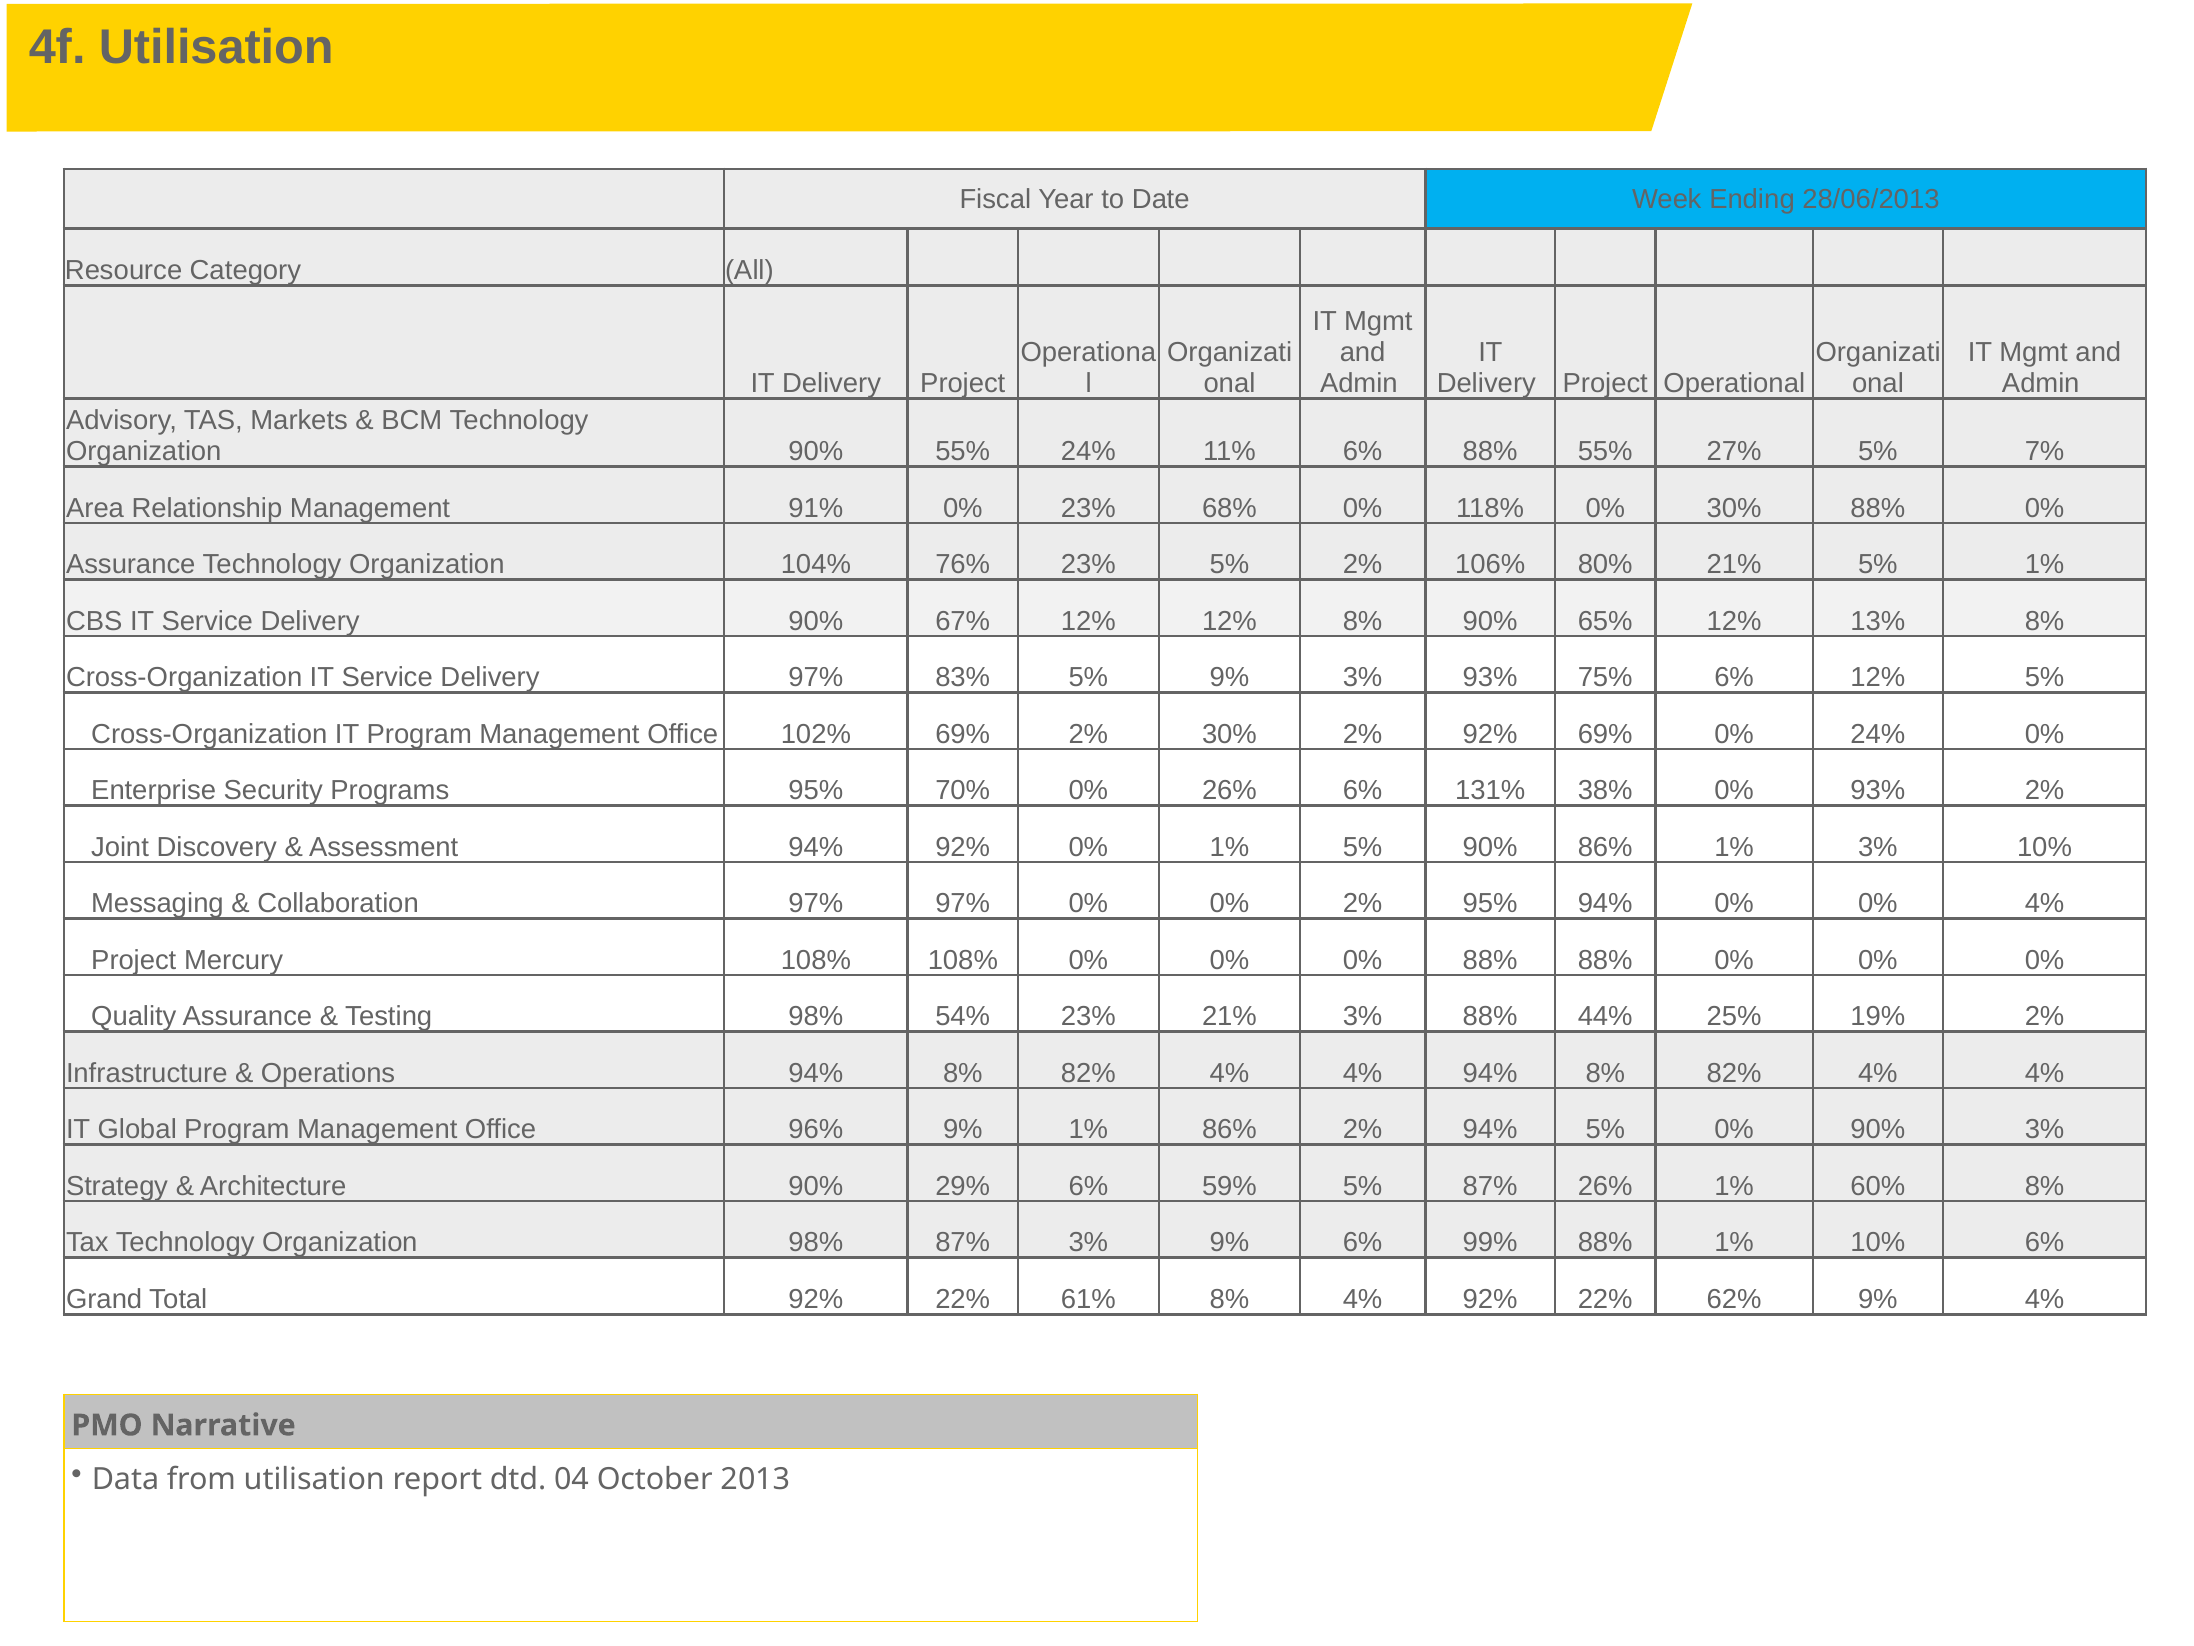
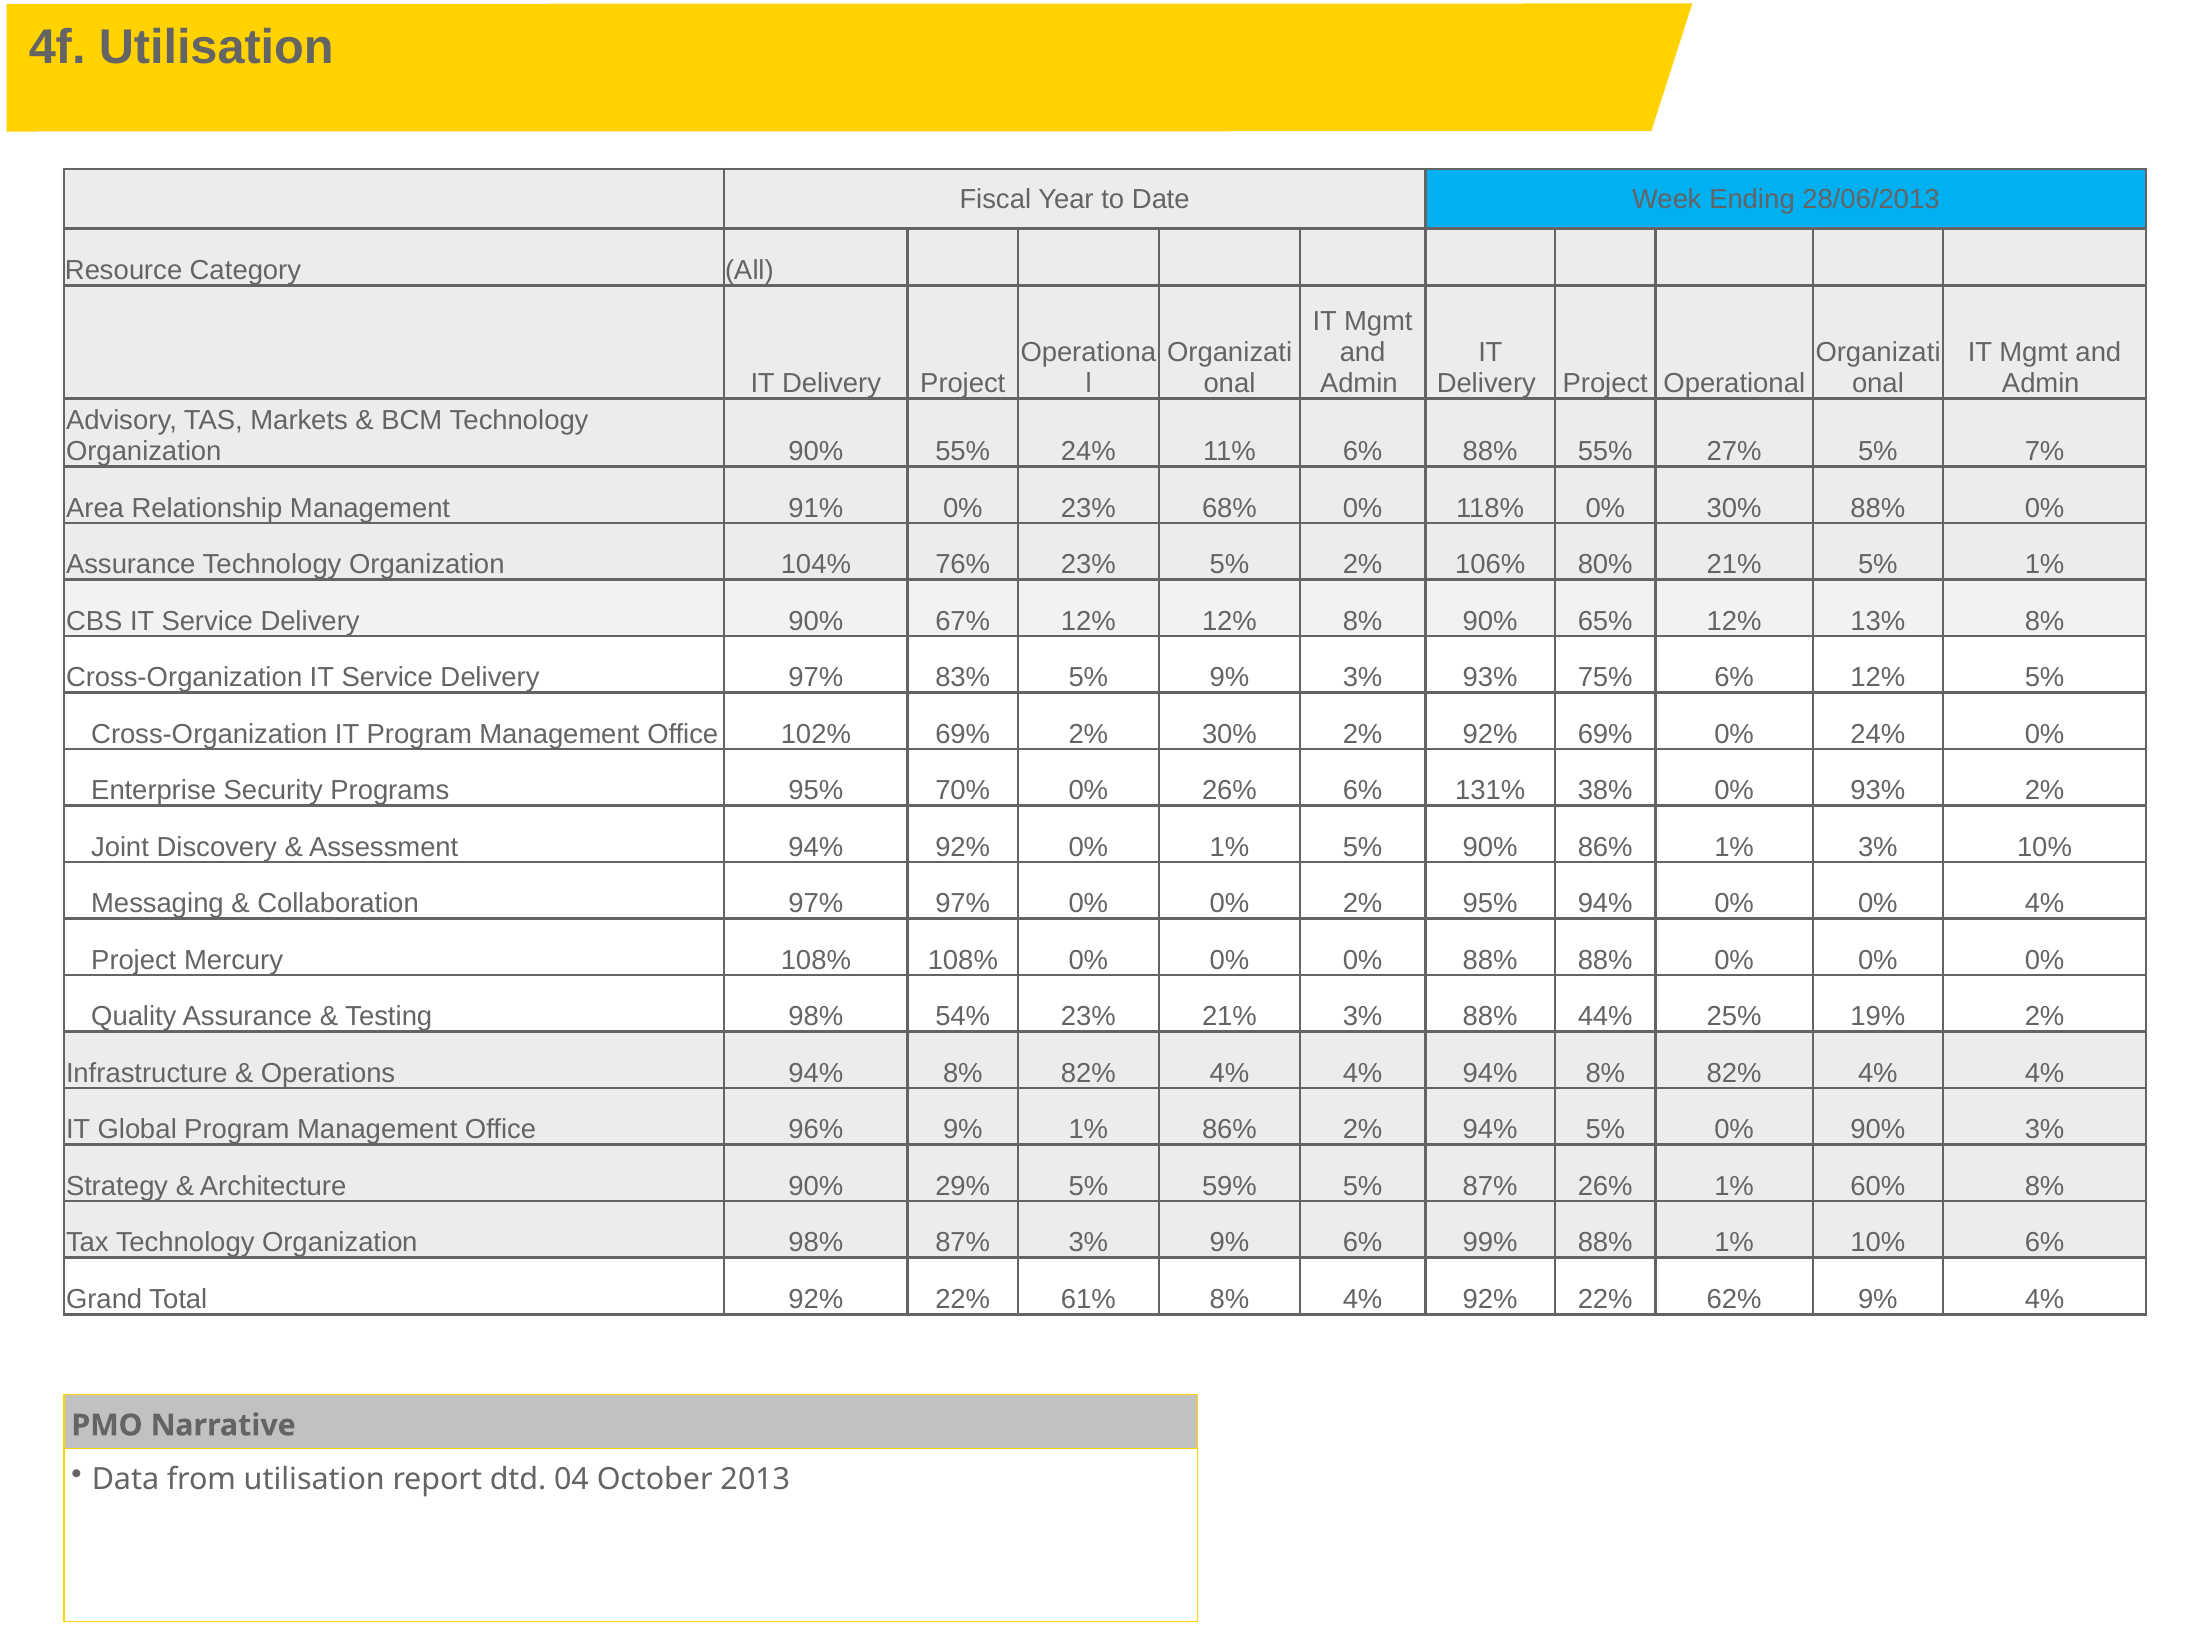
29% 6%: 6% -> 5% (1088, 1186)
